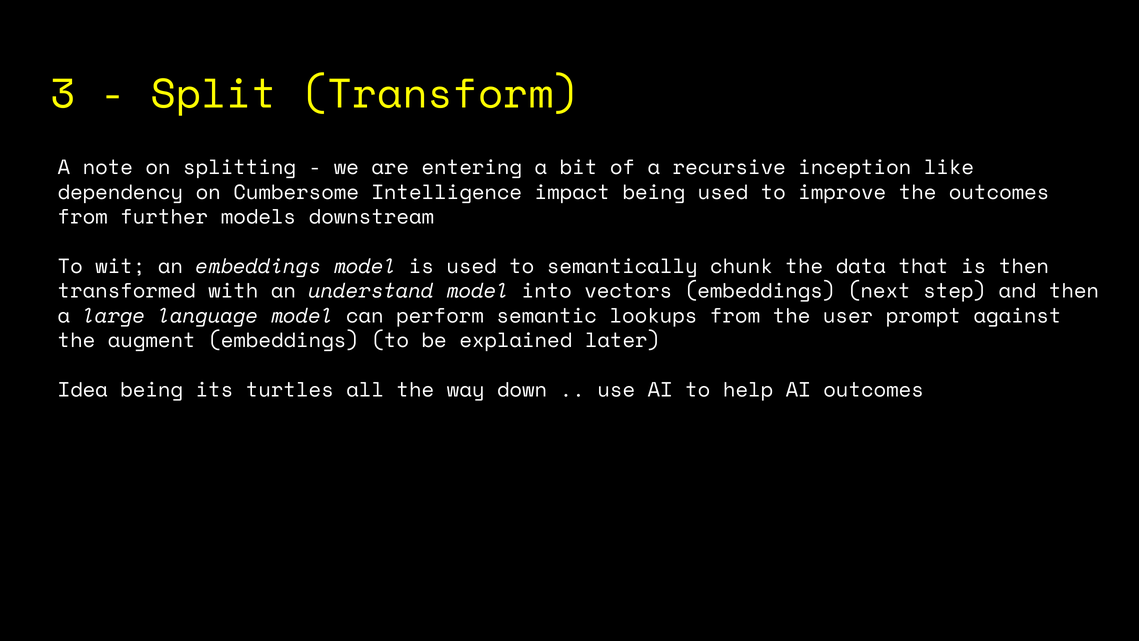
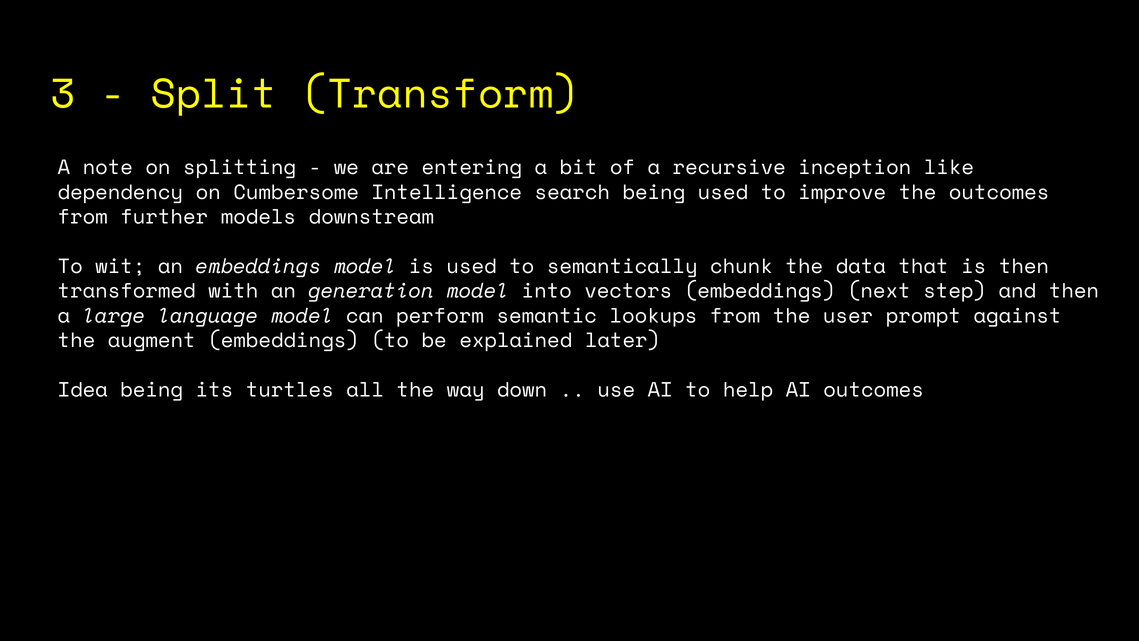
impact: impact -> search (572, 192)
understand: understand -> generation (371, 291)
